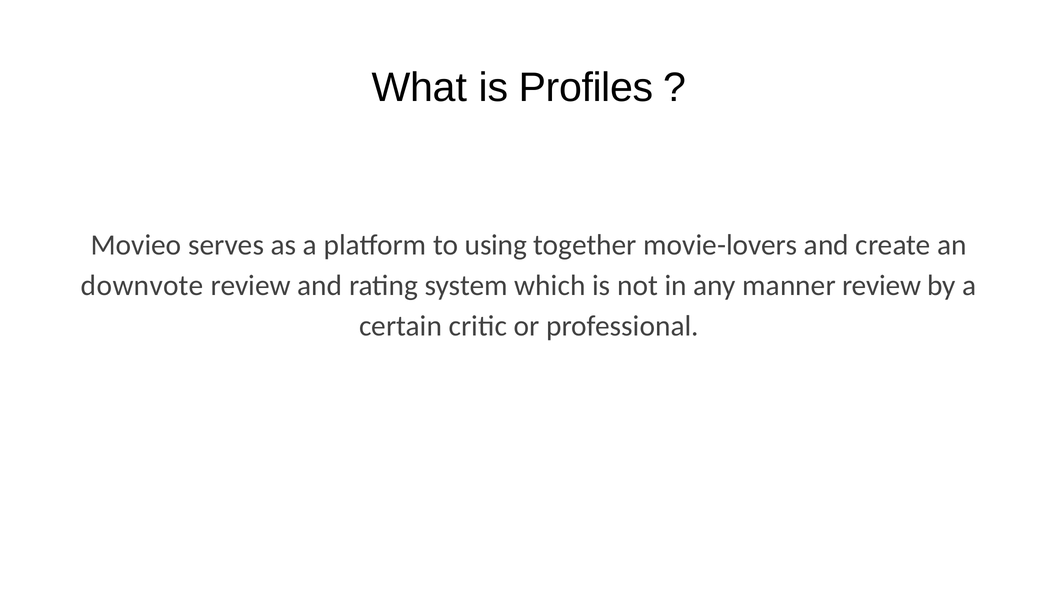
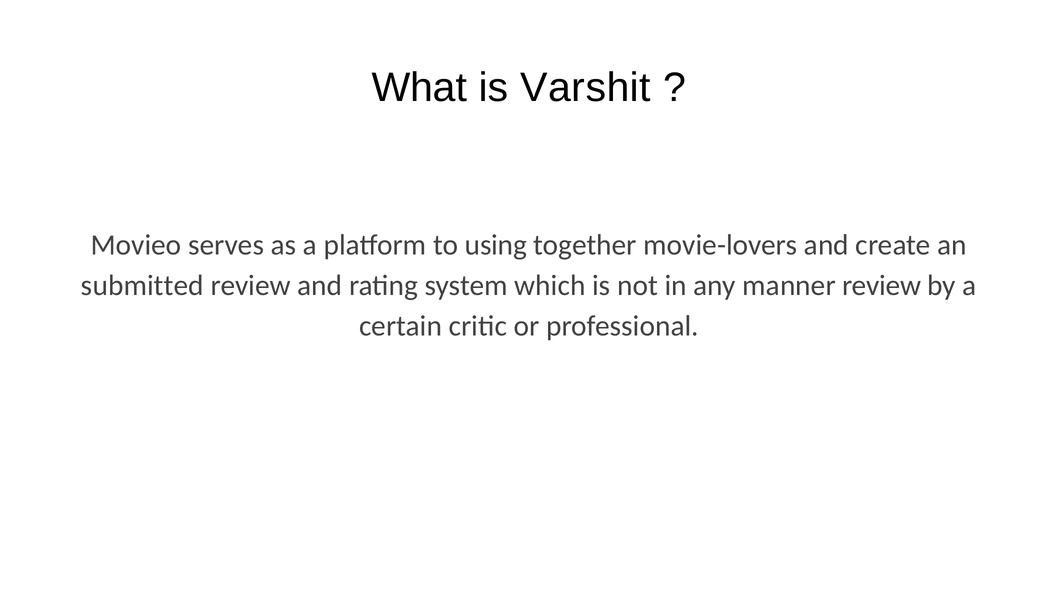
Profiles: Profiles -> Varshit (586, 87)
downvote: downvote -> submitted (142, 286)
